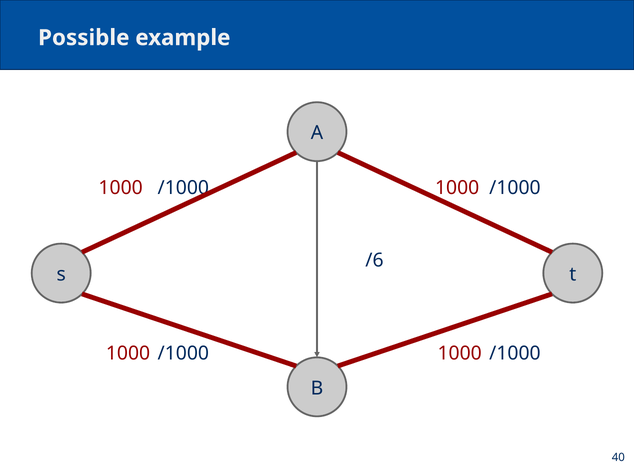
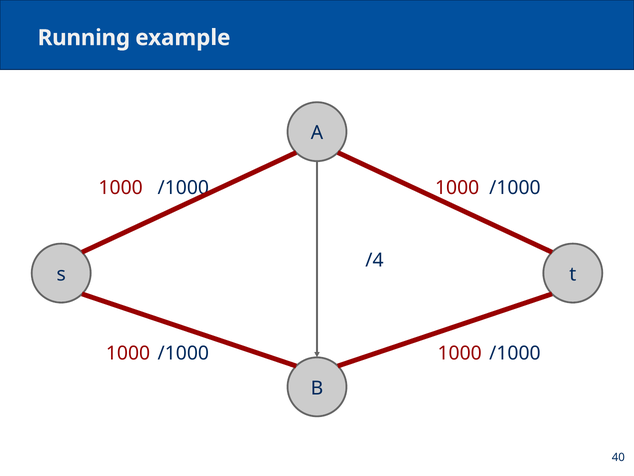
Possible: Possible -> Running (84, 38)
/6: /6 -> /4 (374, 260)
